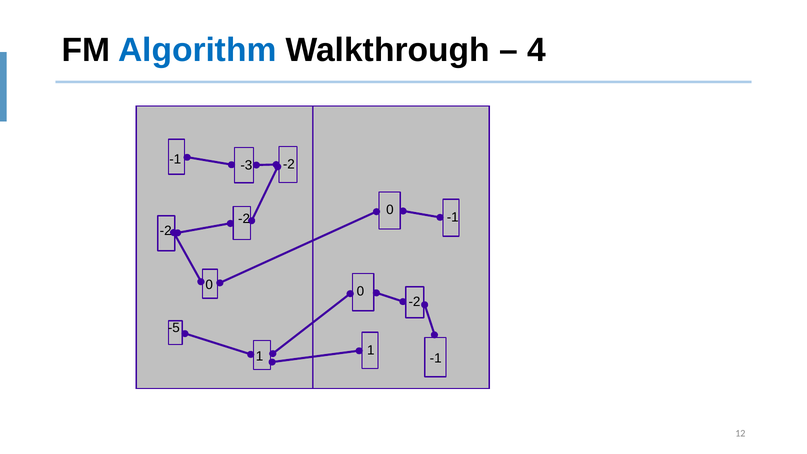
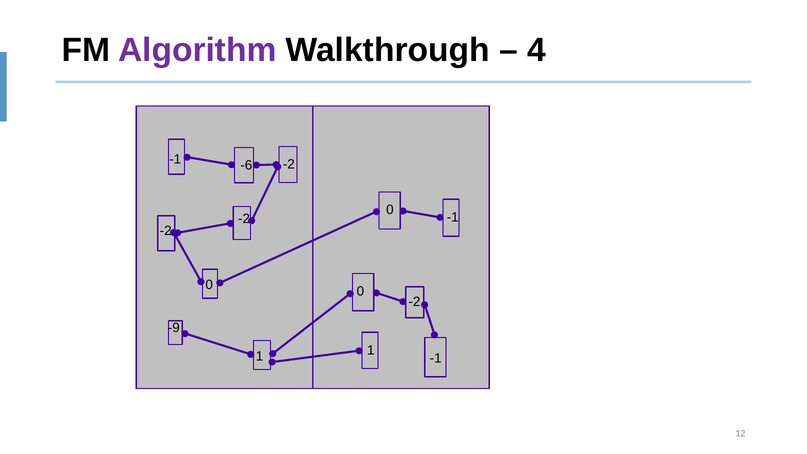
Algorithm colour: blue -> purple (197, 50)
-3: -3 -> -6 (246, 166)
-5: -5 -> -9 (174, 328)
